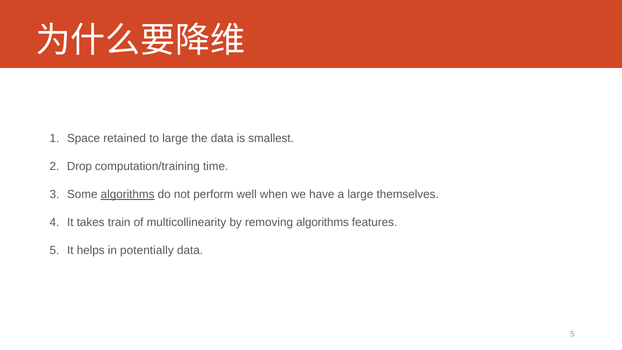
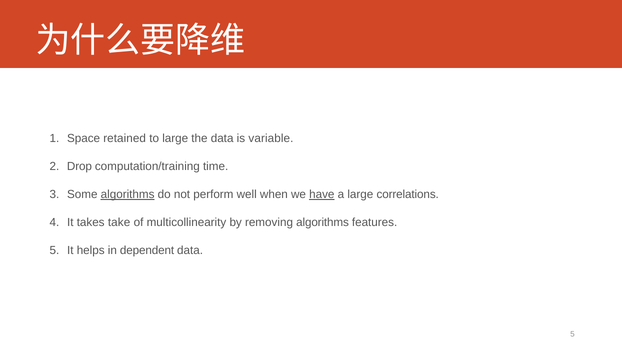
smallest: smallest -> variable (271, 139)
have underline: none -> present (322, 194)
themselves: themselves -> correlations (408, 194)
train: train -> take (119, 222)
potentially: potentially -> dependent (147, 250)
